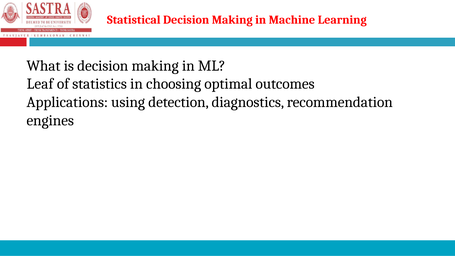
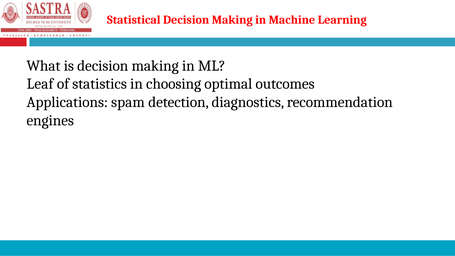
using: using -> spam (128, 102)
